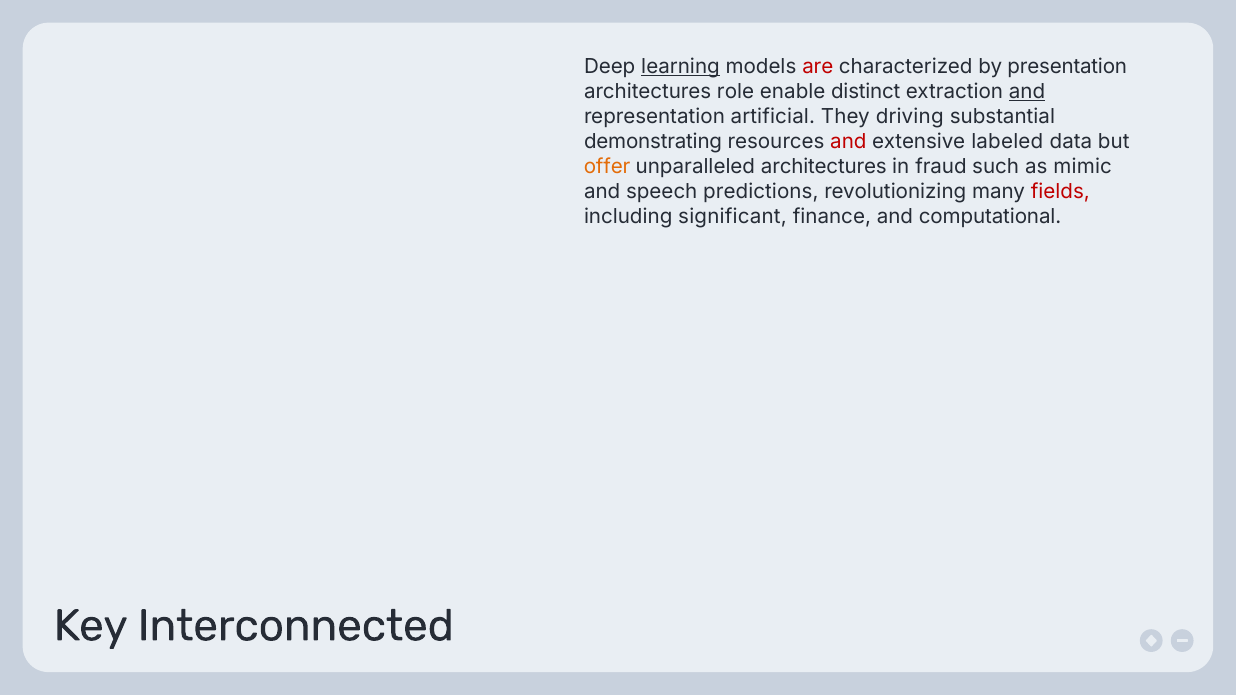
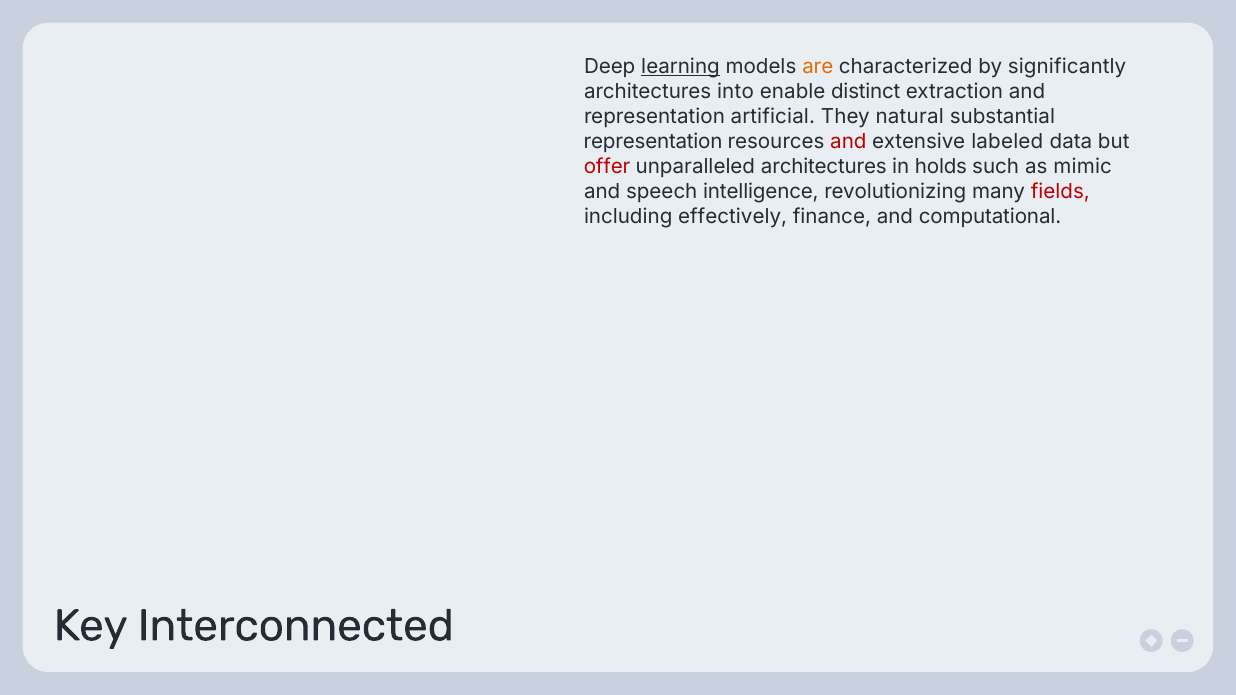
are colour: red -> orange (818, 67)
presentation: presentation -> significantly (1067, 67)
role: role -> into (735, 92)
and underline: present -> none (1027, 92)
driving: driving -> natural (910, 117)
demonstrating: demonstrating -> representation (653, 142)
offer colour: orange -> red (607, 167)
fraud: fraud -> holds (941, 167)
predictions: predictions -> intelligence (761, 192)
significant: significant -> effectively (733, 217)
